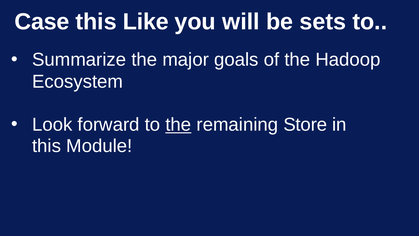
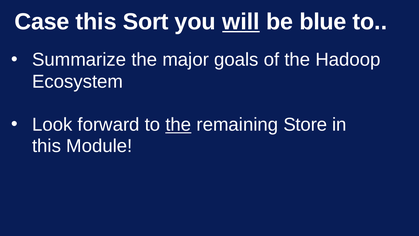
Like: Like -> Sort (146, 22)
will underline: none -> present (241, 22)
sets: sets -> blue (323, 22)
